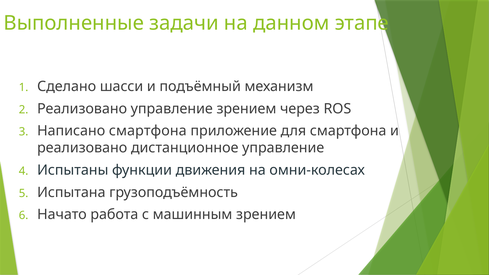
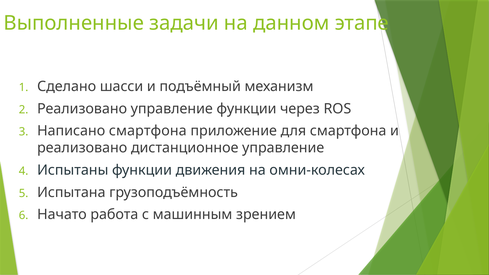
управление зрением: зрением -> функции (246, 109)
